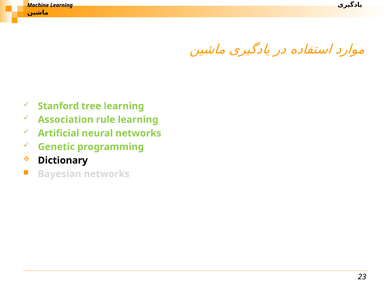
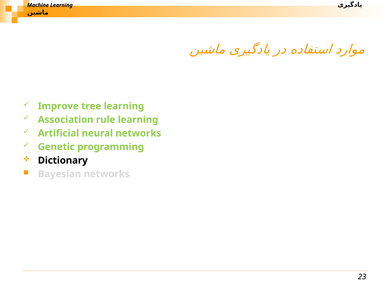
Stanford: Stanford -> Improve (58, 106)
